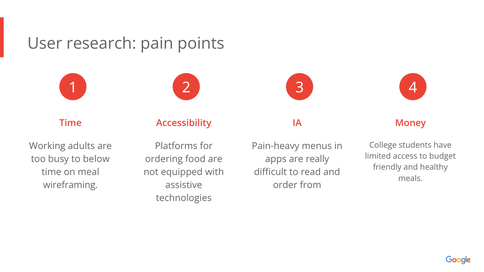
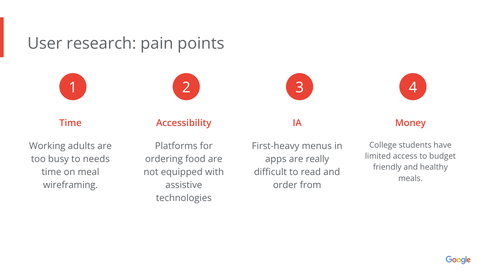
Pain-heavy: Pain-heavy -> First-heavy (276, 146)
below: below -> needs (96, 159)
